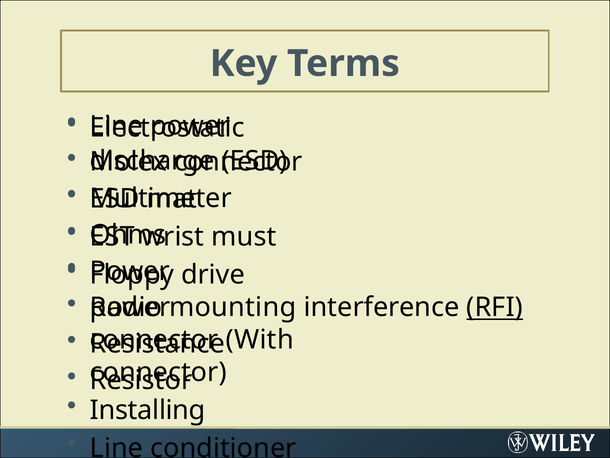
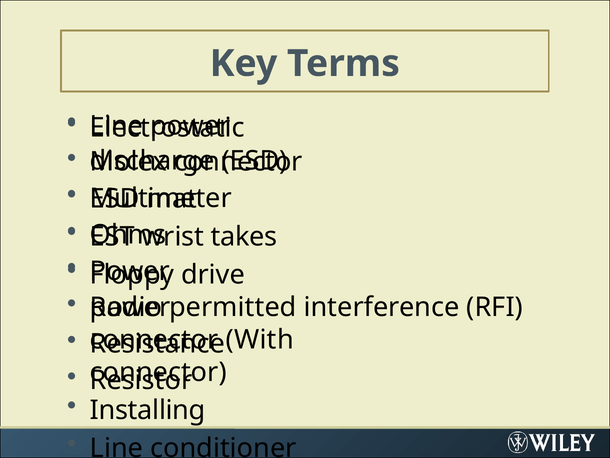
must: must -> takes (244, 236)
mounting: mounting -> permitted (233, 307)
RFI underline: present -> none (495, 307)
